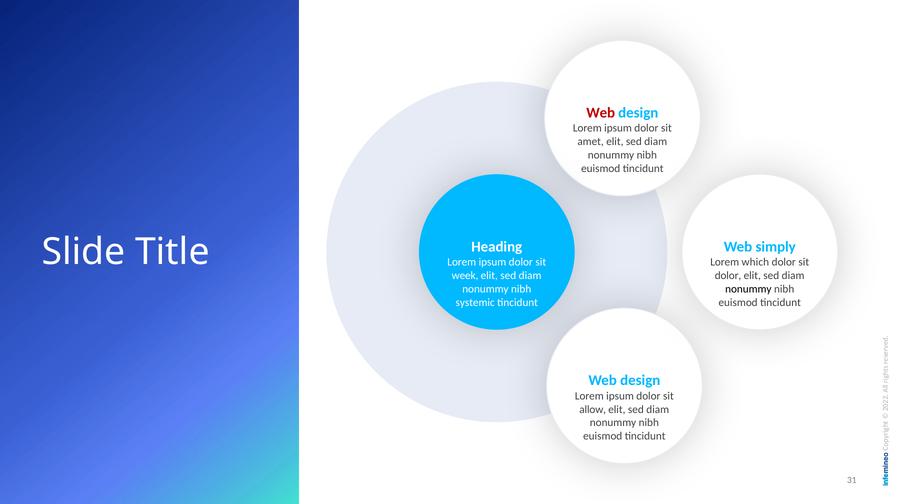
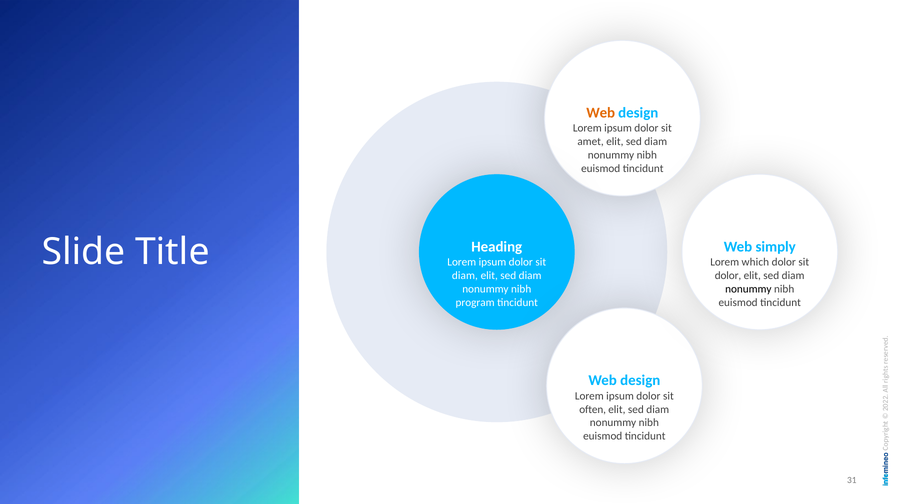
Web colour: red -> orange (601, 113)
week: week -> diam (465, 276)
systemic: systemic -> program (475, 303)
allow: allow -> often (593, 410)
